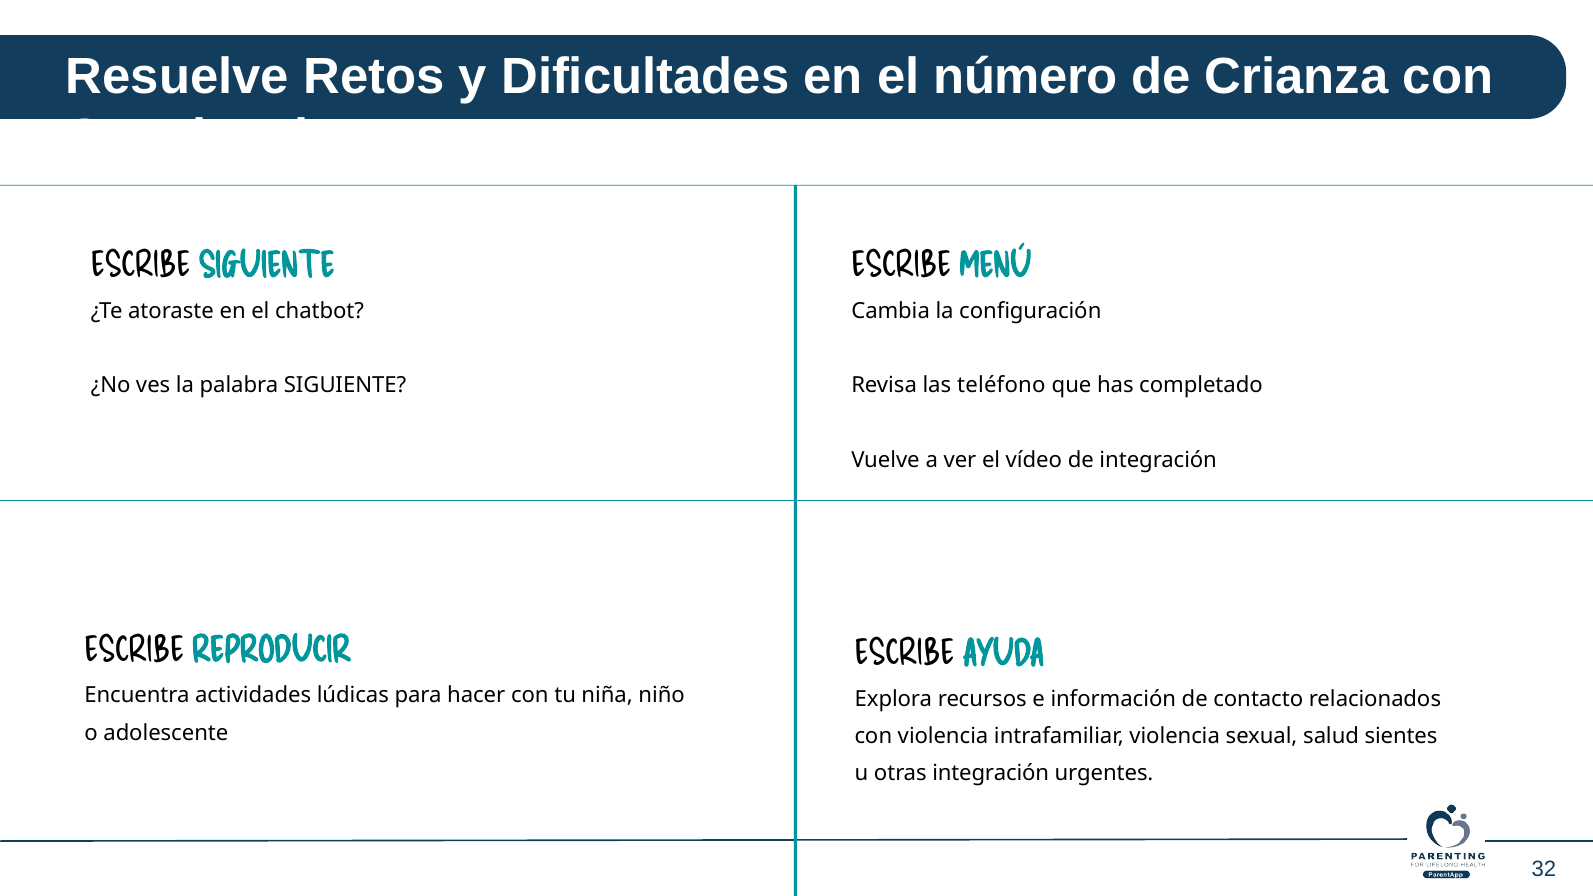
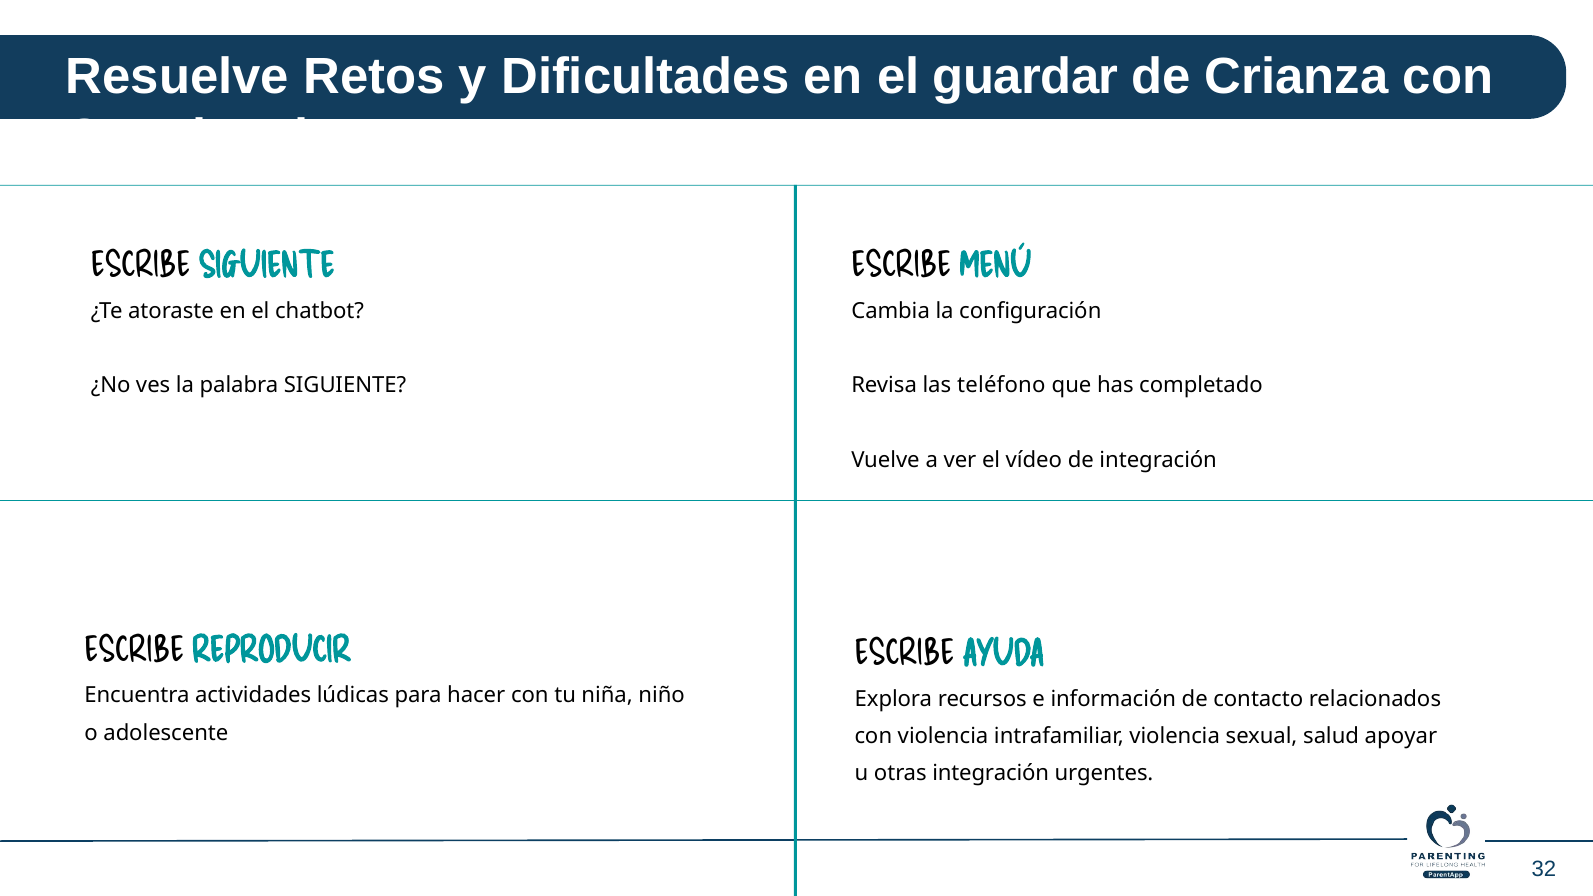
número: número -> guardar (1026, 76)
sientes: sientes -> apoyar (1401, 737)
